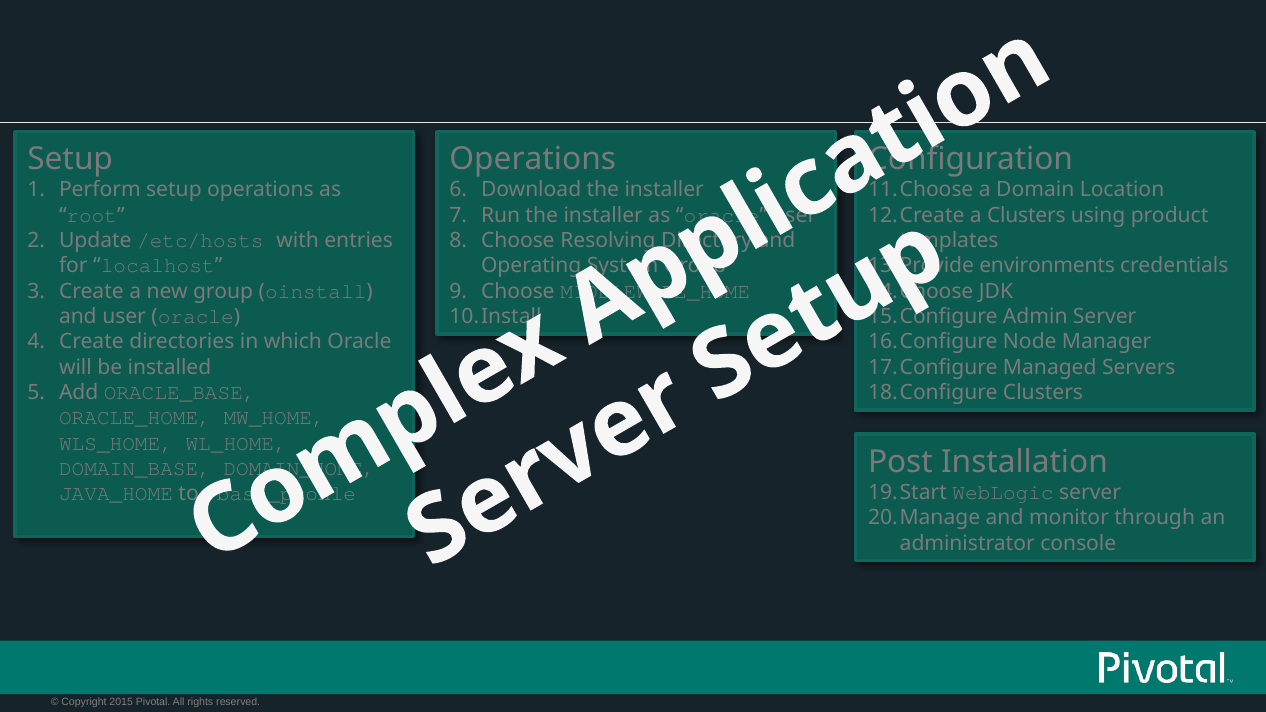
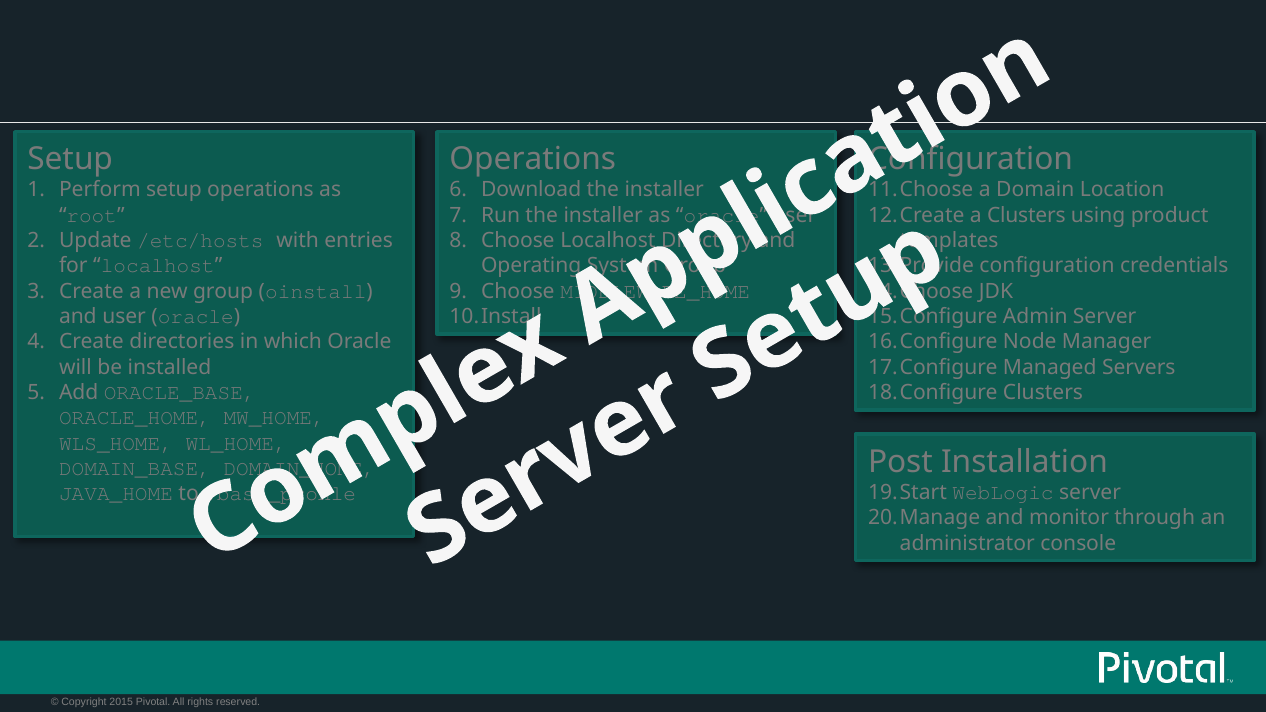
Choose Resolving: Resolving -> Localhost (608, 241)
environments: environments -> configuration (1047, 266)
